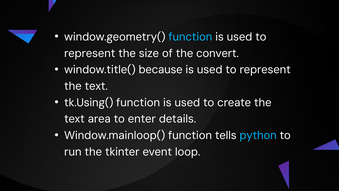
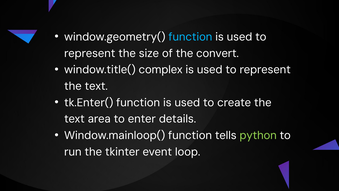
because: because -> complex (161, 70)
tk.Using(: tk.Using( -> tk.Enter( (89, 102)
python colour: light blue -> light green (258, 135)
